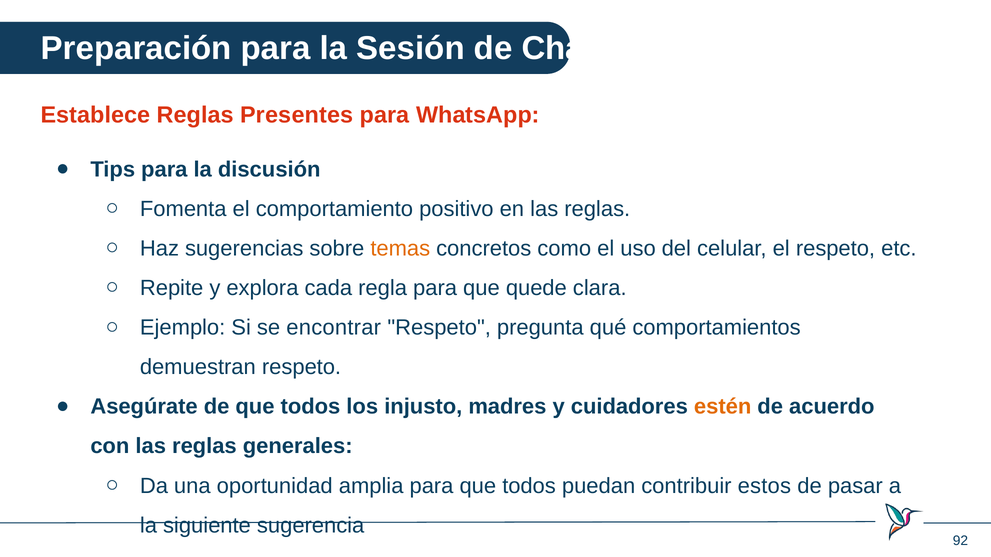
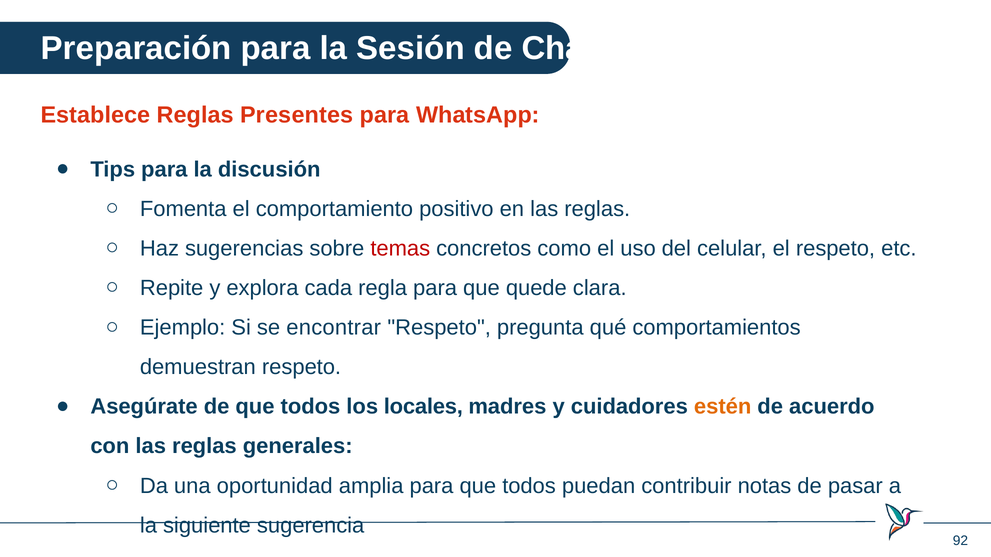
temas colour: orange -> red (400, 249)
injusto: injusto -> locales (423, 407)
estos: estos -> notas (764, 486)
